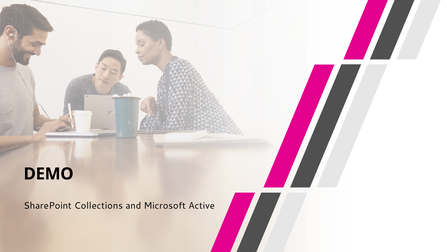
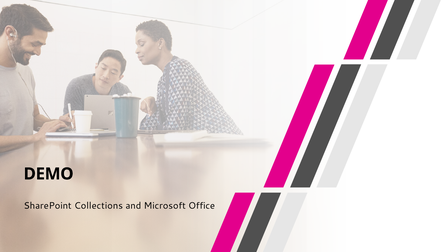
Active: Active -> Office (202, 205)
